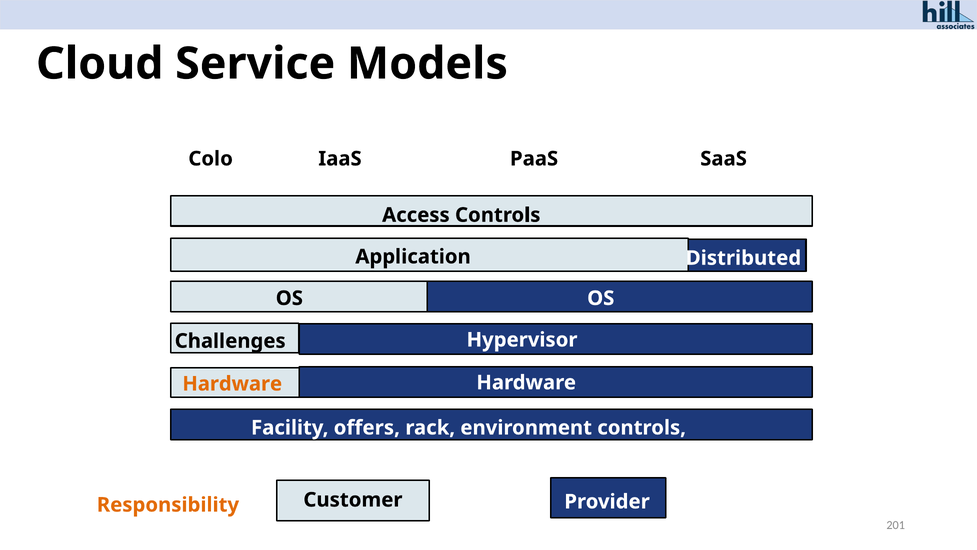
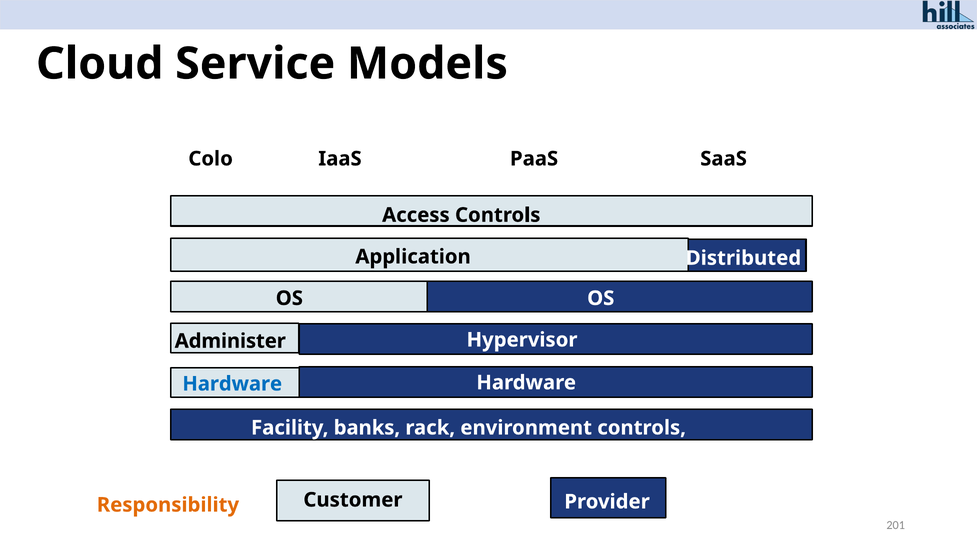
Challenges: Challenges -> Administer (230, 341)
Hardware colour: orange -> blue (232, 384)
offers: offers -> banks (367, 427)
